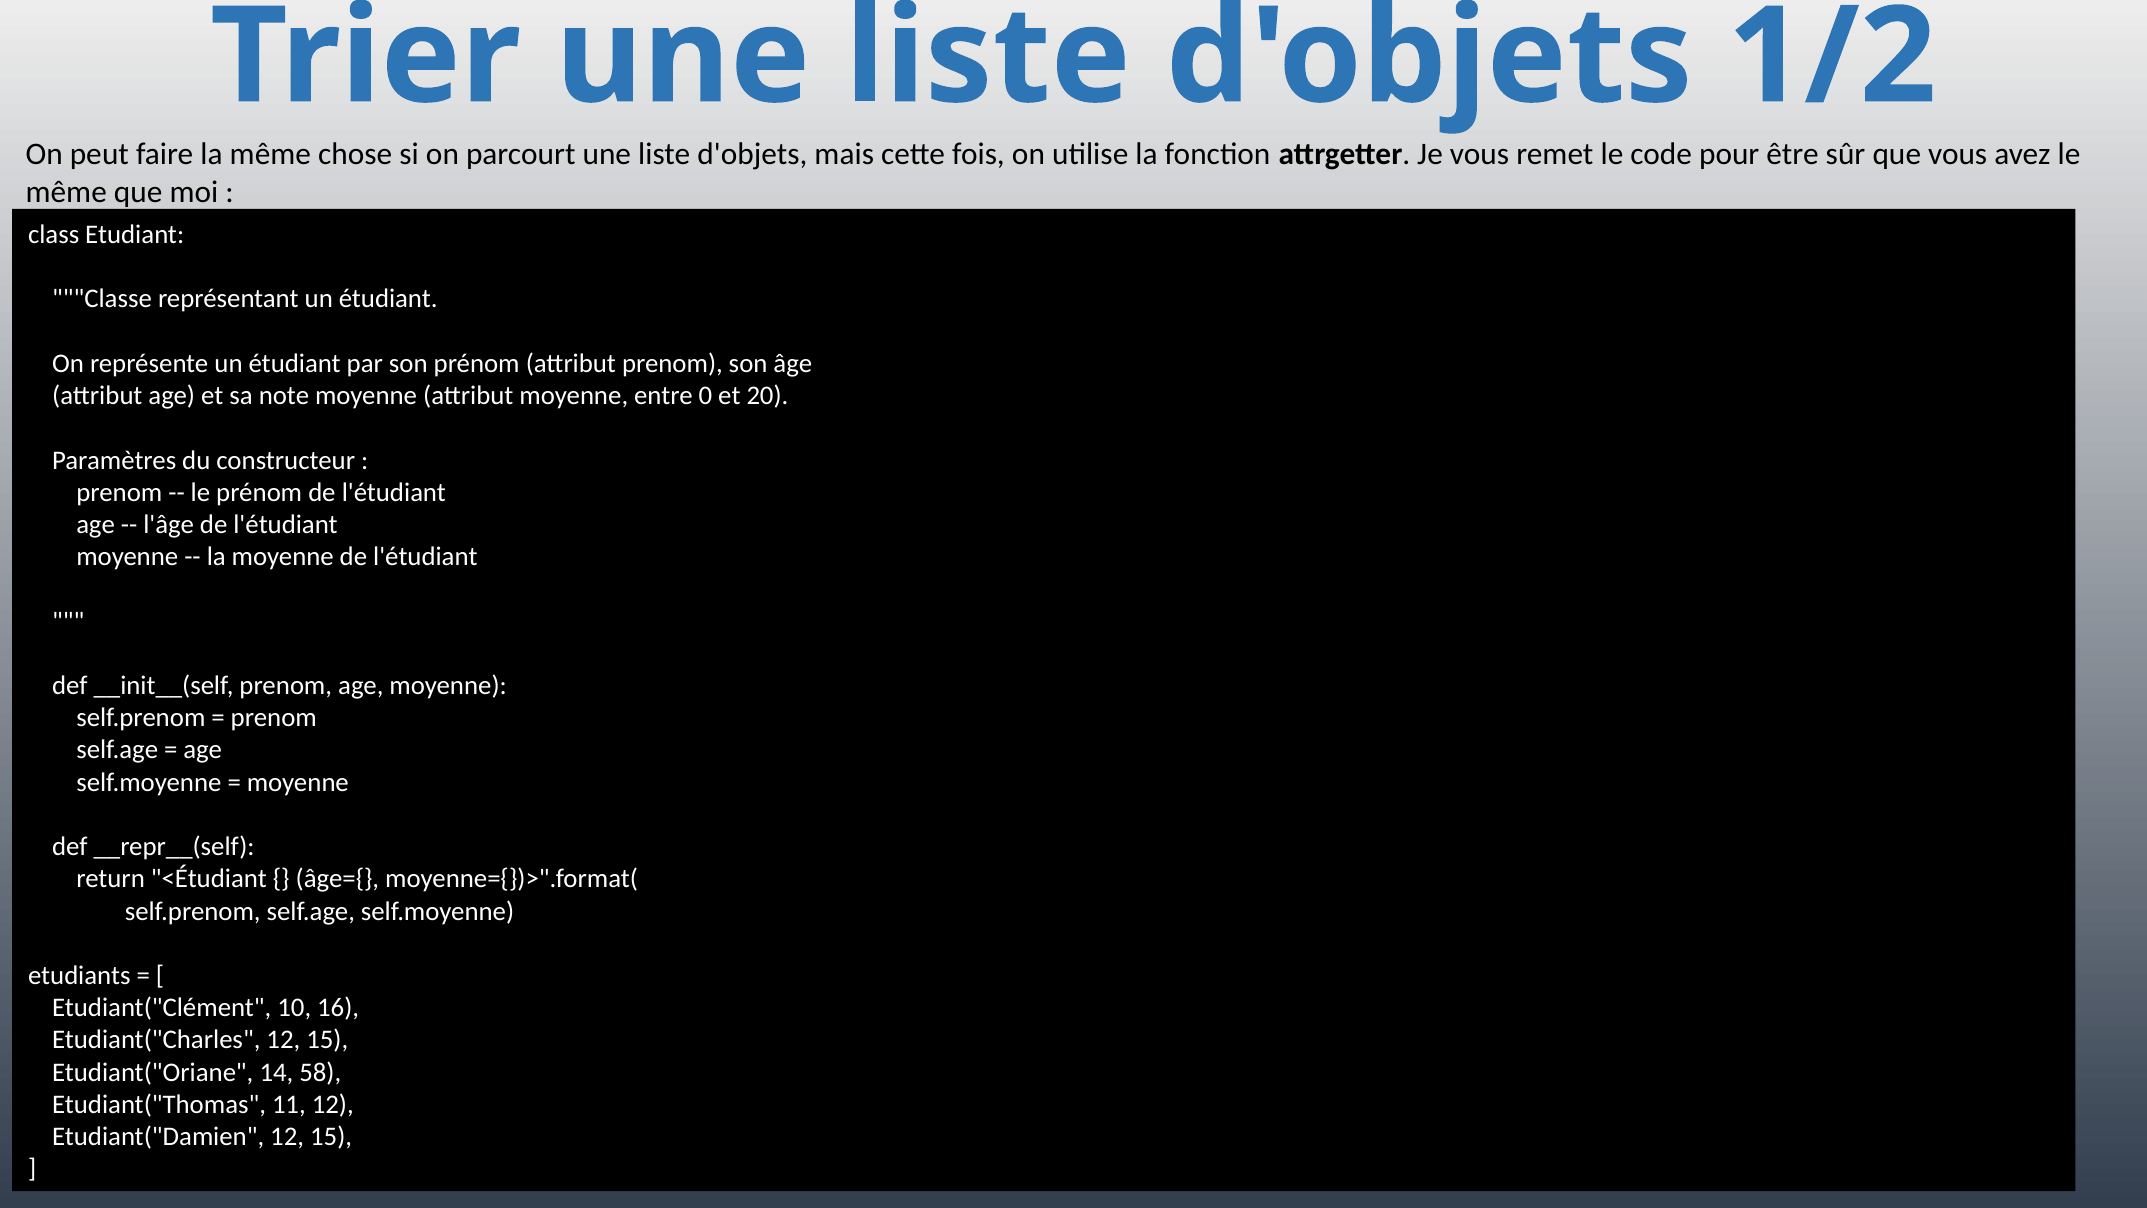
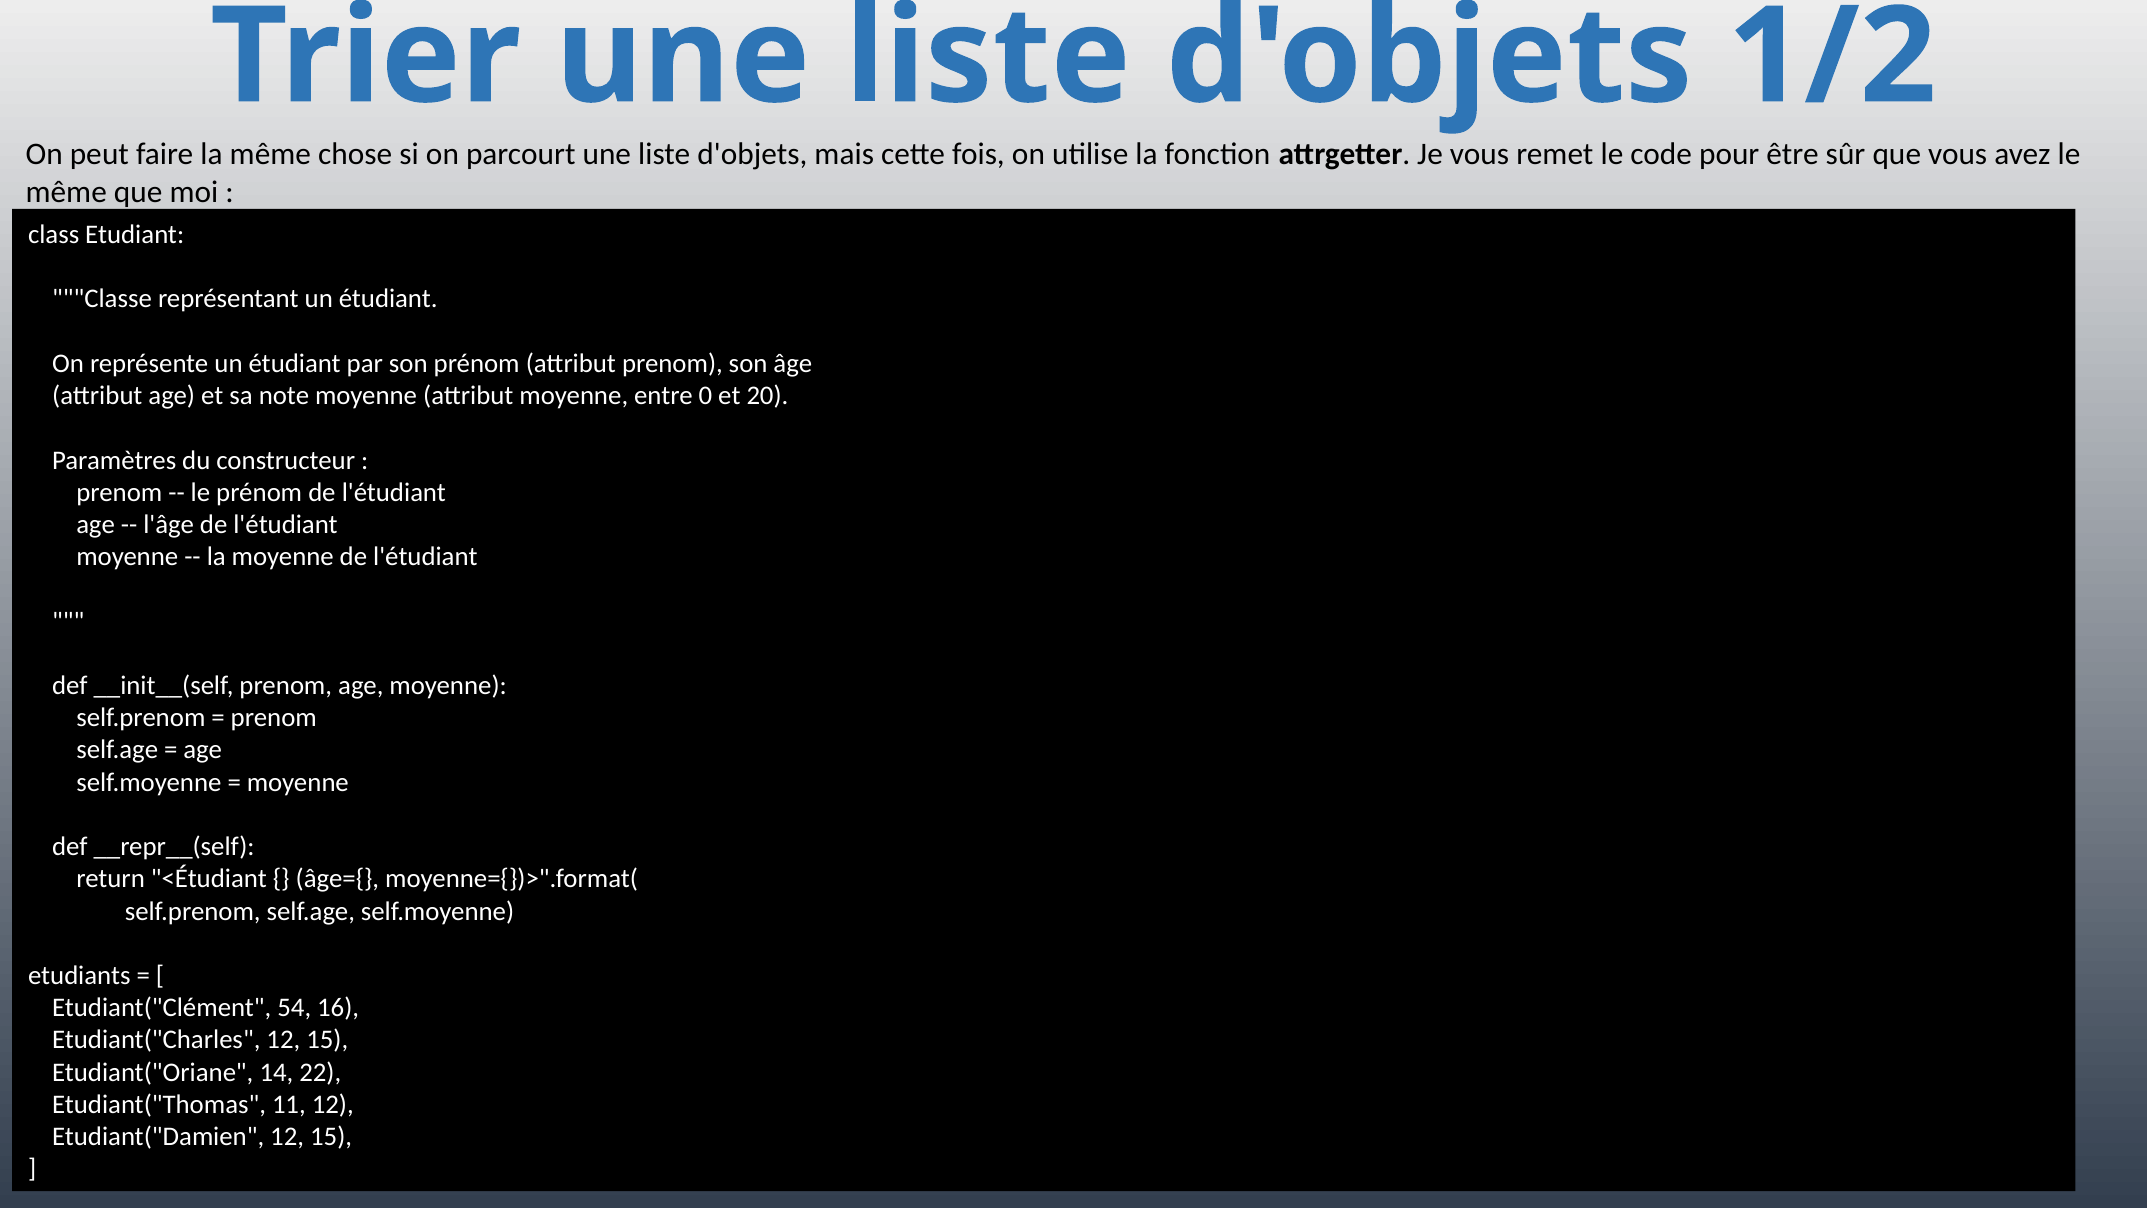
10: 10 -> 54 (294, 1008)
58: 58 -> 22 (320, 1072)
